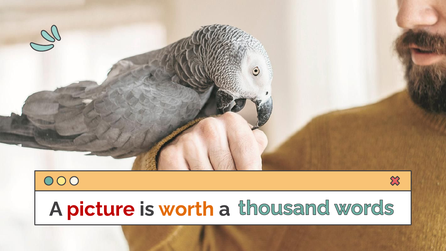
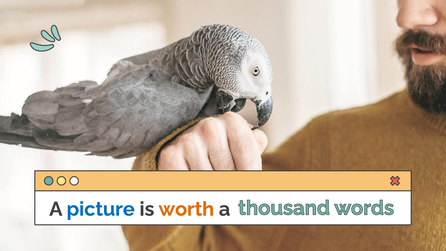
picture colour: red -> blue (101, 209)
